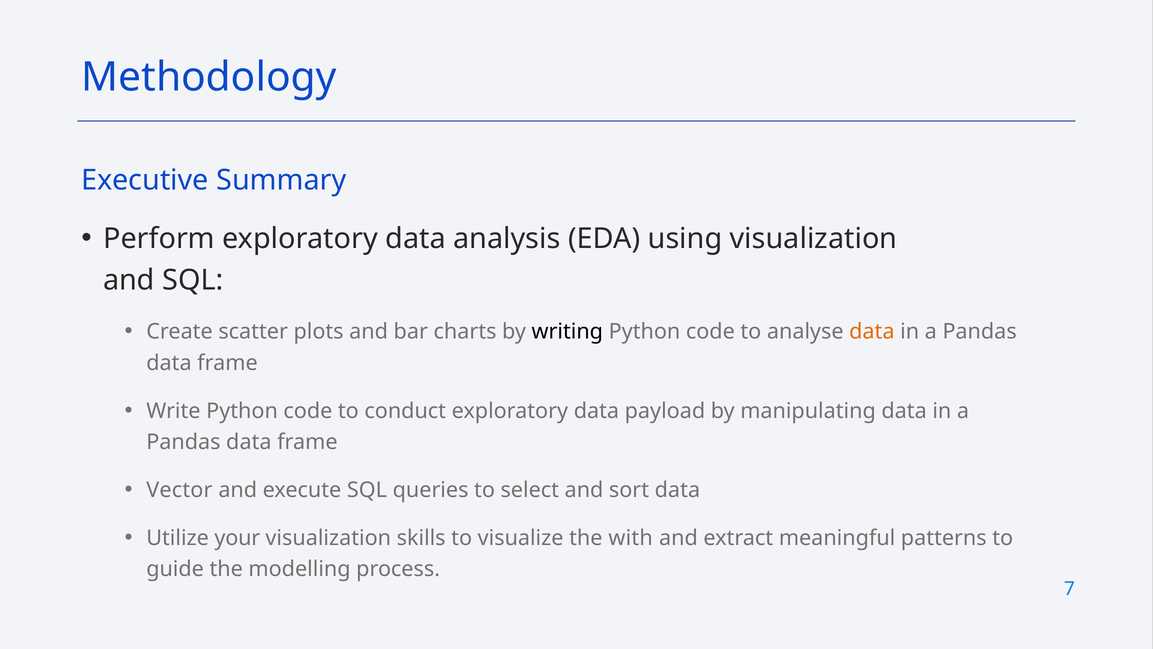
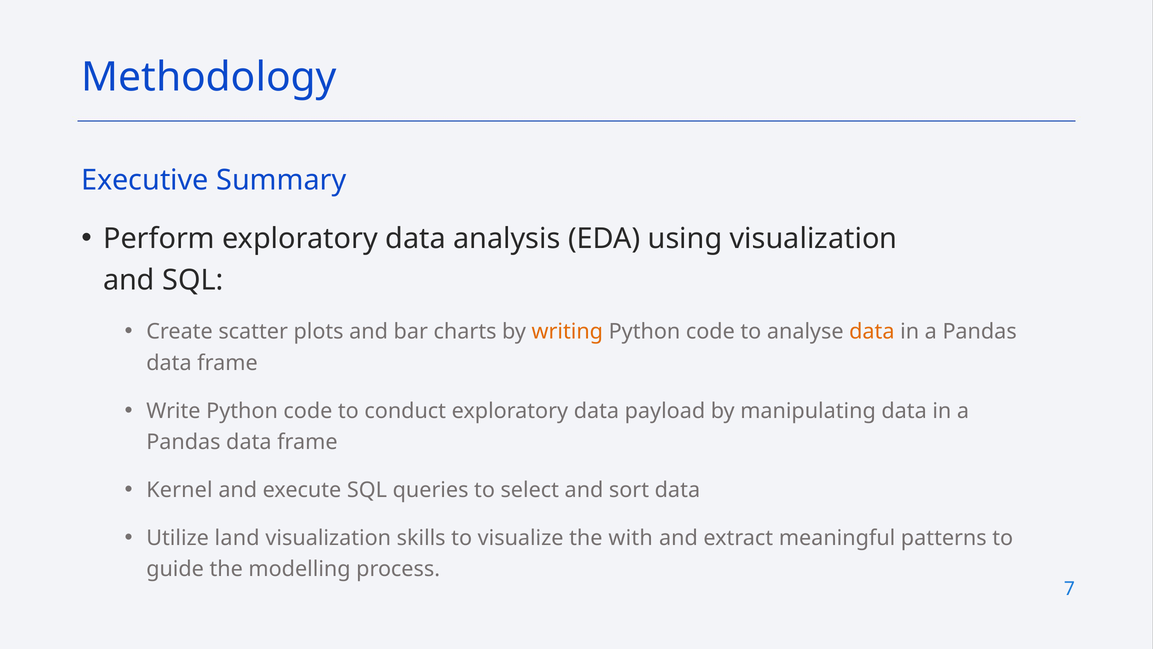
writing colour: black -> orange (567, 332)
Vector: Vector -> Kernel (179, 490)
your: your -> land (237, 538)
